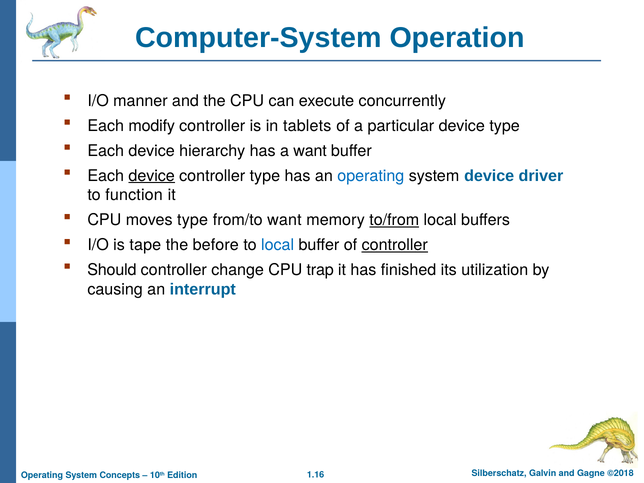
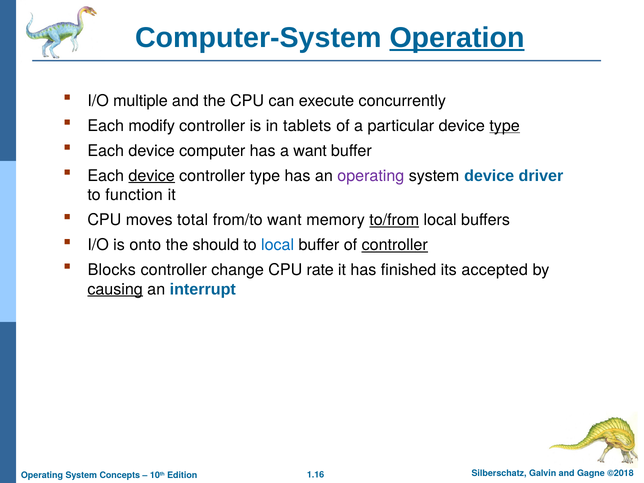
Operation underline: none -> present (457, 38)
manner: manner -> multiple (140, 101)
type underline: none -> present (505, 126)
hierarchy: hierarchy -> computer (212, 151)
operating colour: blue -> purple (371, 176)
moves type: type -> total (193, 220)
tape: tape -> onto (145, 245)
before: before -> should (216, 245)
Should: Should -> Blocks (112, 270)
trap: trap -> rate (320, 270)
utilization: utilization -> accepted (495, 270)
causing underline: none -> present (115, 289)
